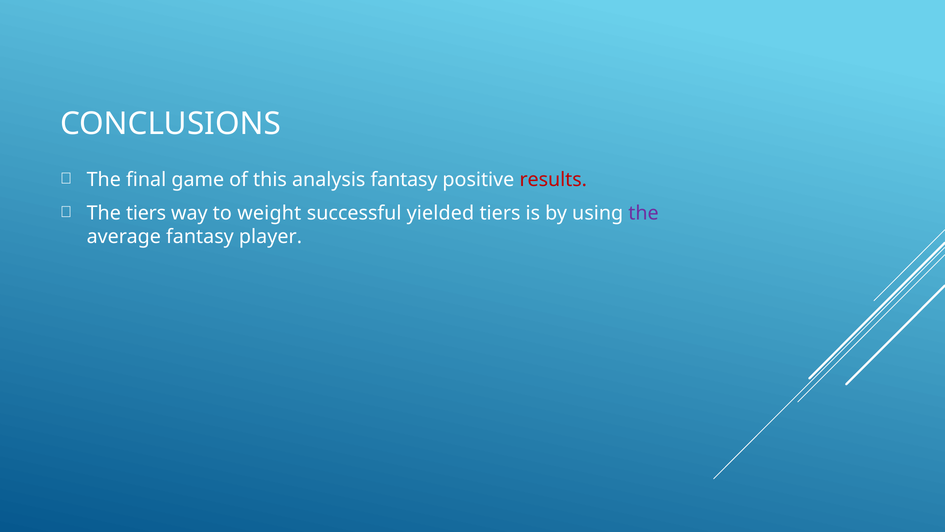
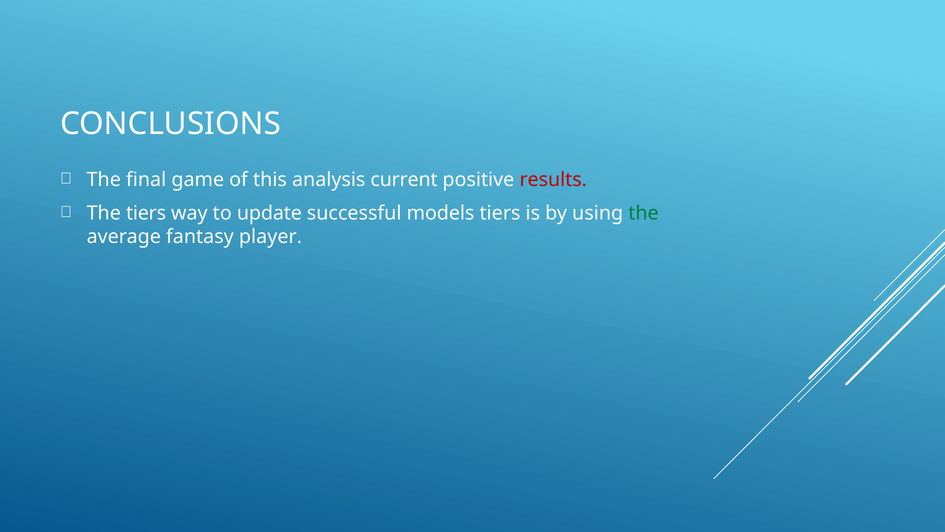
analysis fantasy: fantasy -> current (404, 179)
weight: weight -> update (269, 213)
yielded: yielded -> models (441, 213)
the colour: purple -> green (644, 213)
